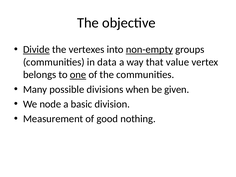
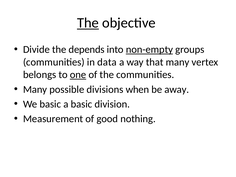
The underline: none -> present (88, 23)
Divide underline: present -> none (36, 50)
vertexes: vertexes -> depends (87, 50)
that value: value -> many (178, 62)
given: given -> away (177, 89)
We node: node -> basic (50, 104)
